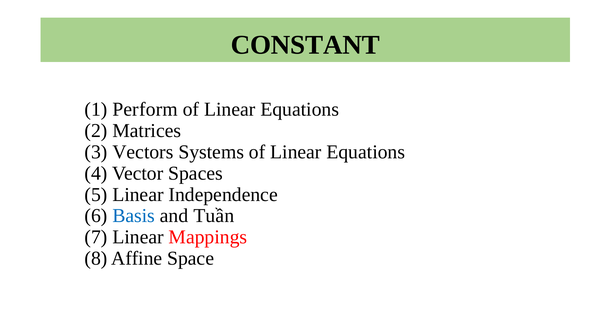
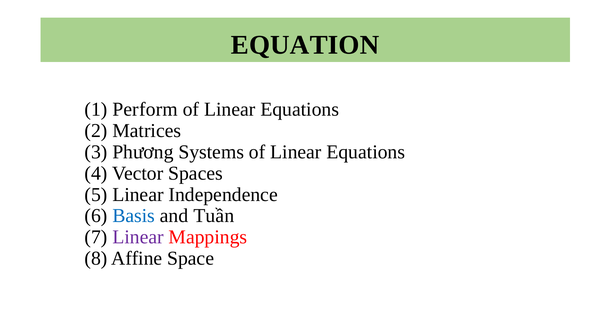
CONSTANT: CONSTANT -> EQUATION (305, 45)
Vectors: Vectors -> Phương (143, 152)
Linear colour: black -> purple (138, 237)
